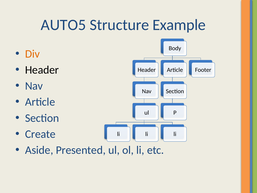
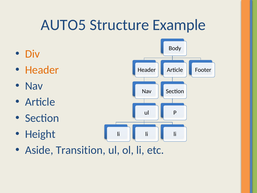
Header colour: black -> orange (42, 70)
Create: Create -> Height (40, 134)
Presented: Presented -> Transition (81, 150)
